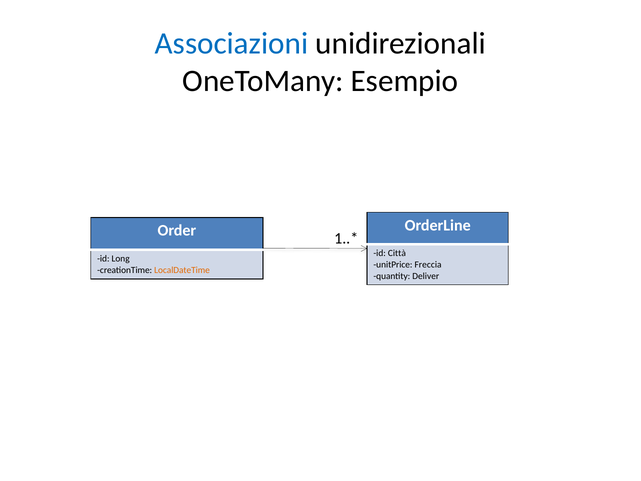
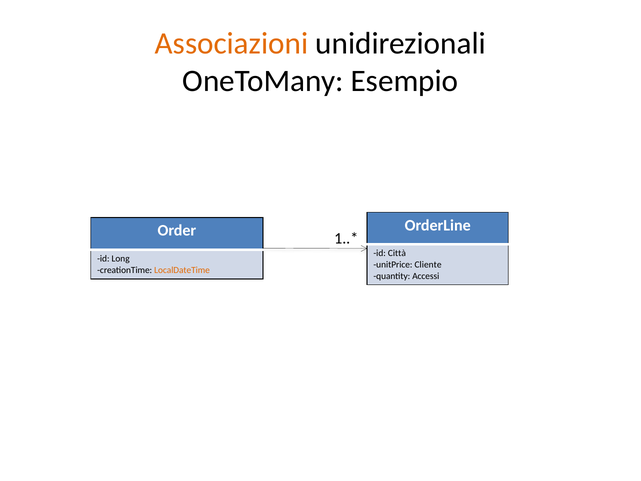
Associazioni colour: blue -> orange (232, 43)
Freccia: Freccia -> Cliente (428, 265)
Deliver: Deliver -> Accessi (426, 276)
